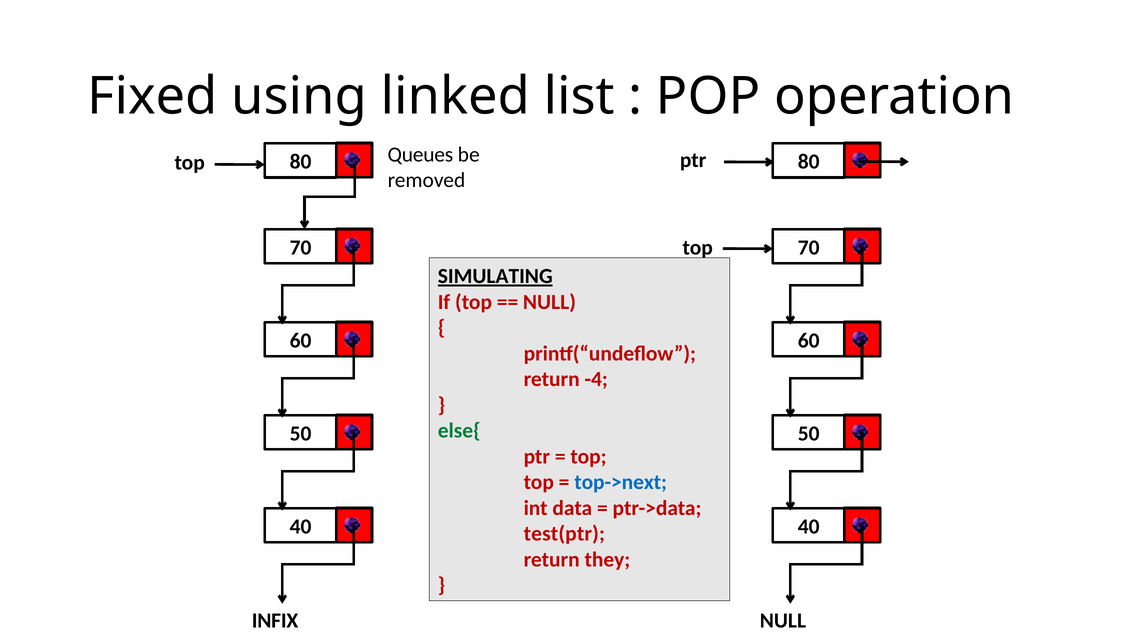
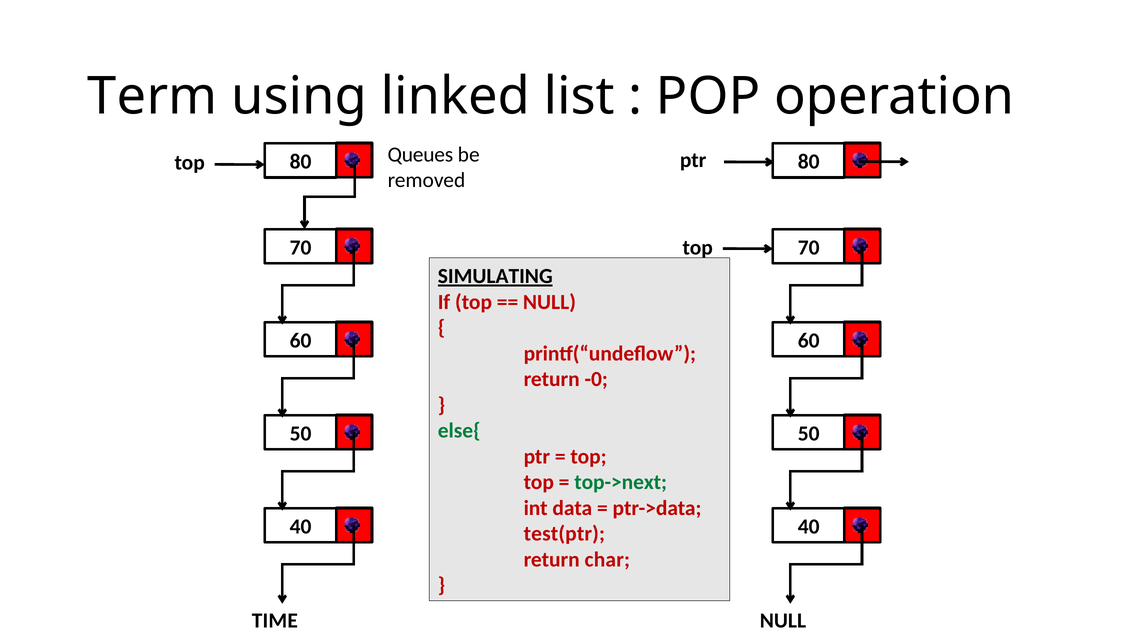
Fixed: Fixed -> Term (152, 96)
-4: -4 -> -0 (596, 379)
top->next colour: blue -> green (621, 482)
they: they -> char (607, 560)
INFIX: INFIX -> TIME (275, 621)
